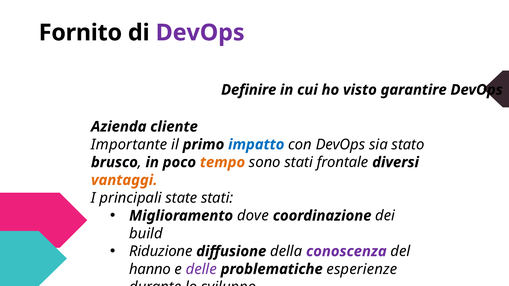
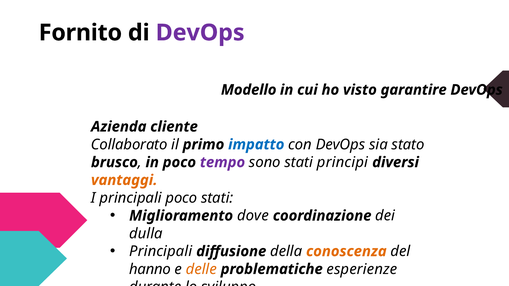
Definire: Definire -> Modello (249, 90)
Importante: Importante -> Collaborato (129, 145)
tempo colour: orange -> purple (223, 162)
frontale: frontale -> principi (342, 162)
principali state: state -> poco (181, 198)
build: build -> dulla (146, 234)
Riduzione: Riduzione -> Principali (161, 252)
conoscenza colour: purple -> orange (346, 252)
delle colour: purple -> orange (201, 269)
